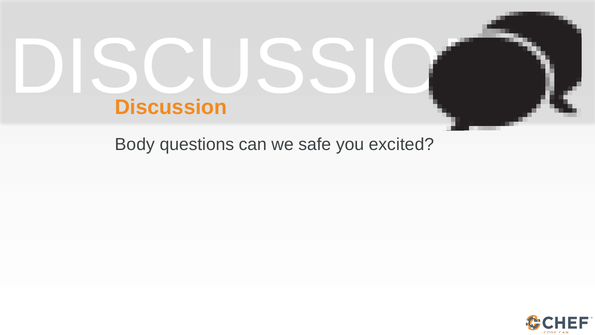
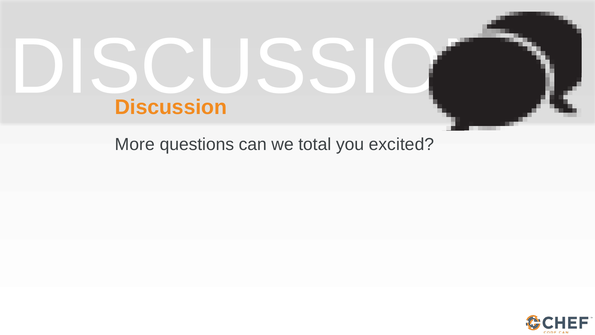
Body: Body -> More (135, 144)
safe: safe -> total (315, 144)
